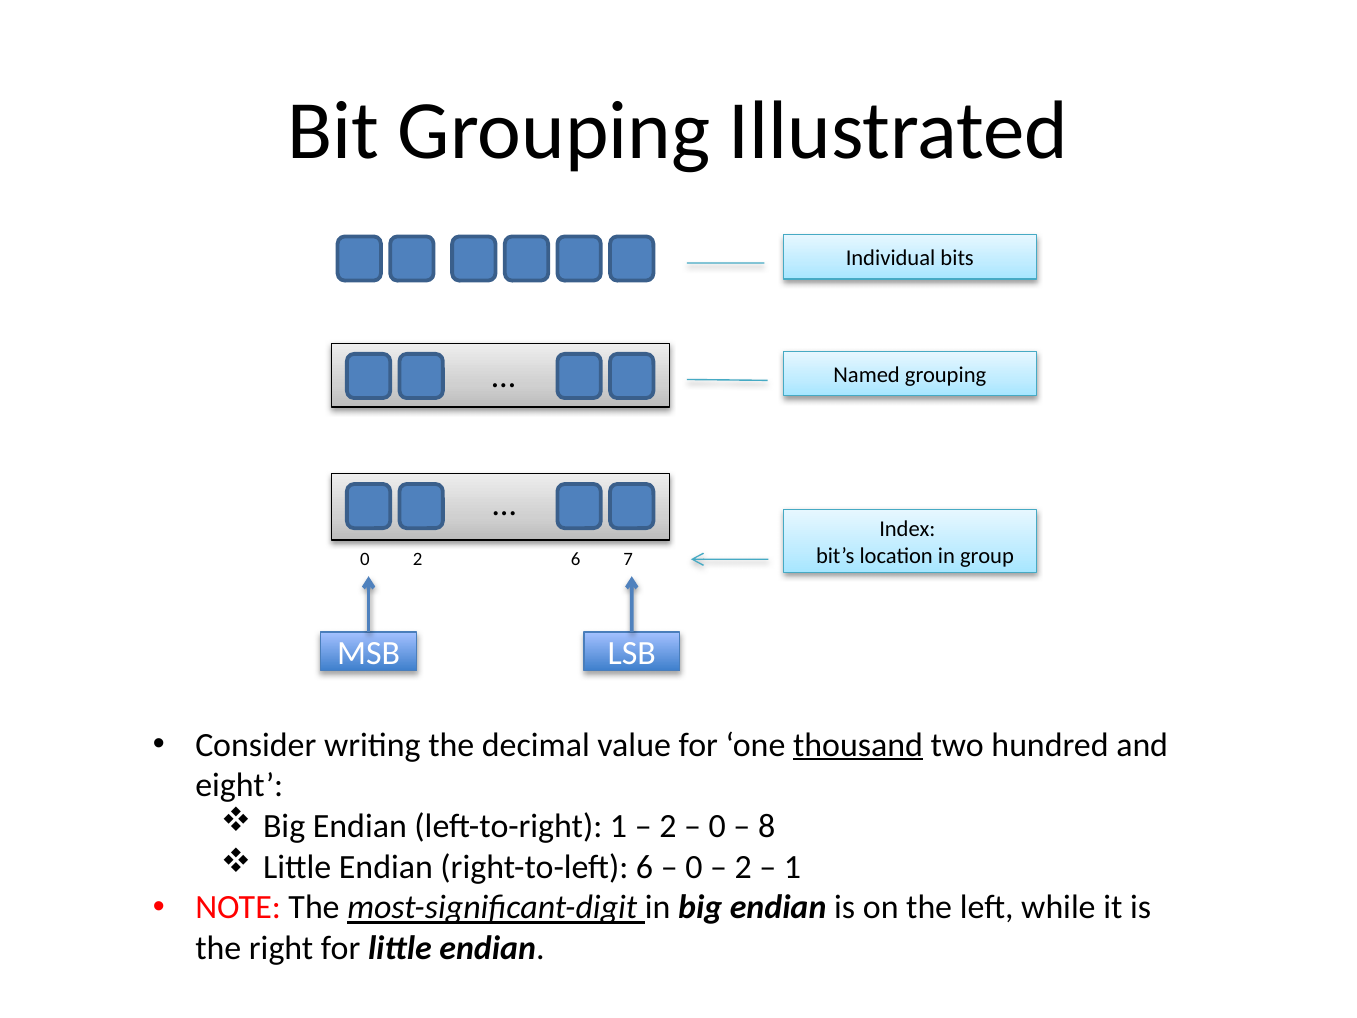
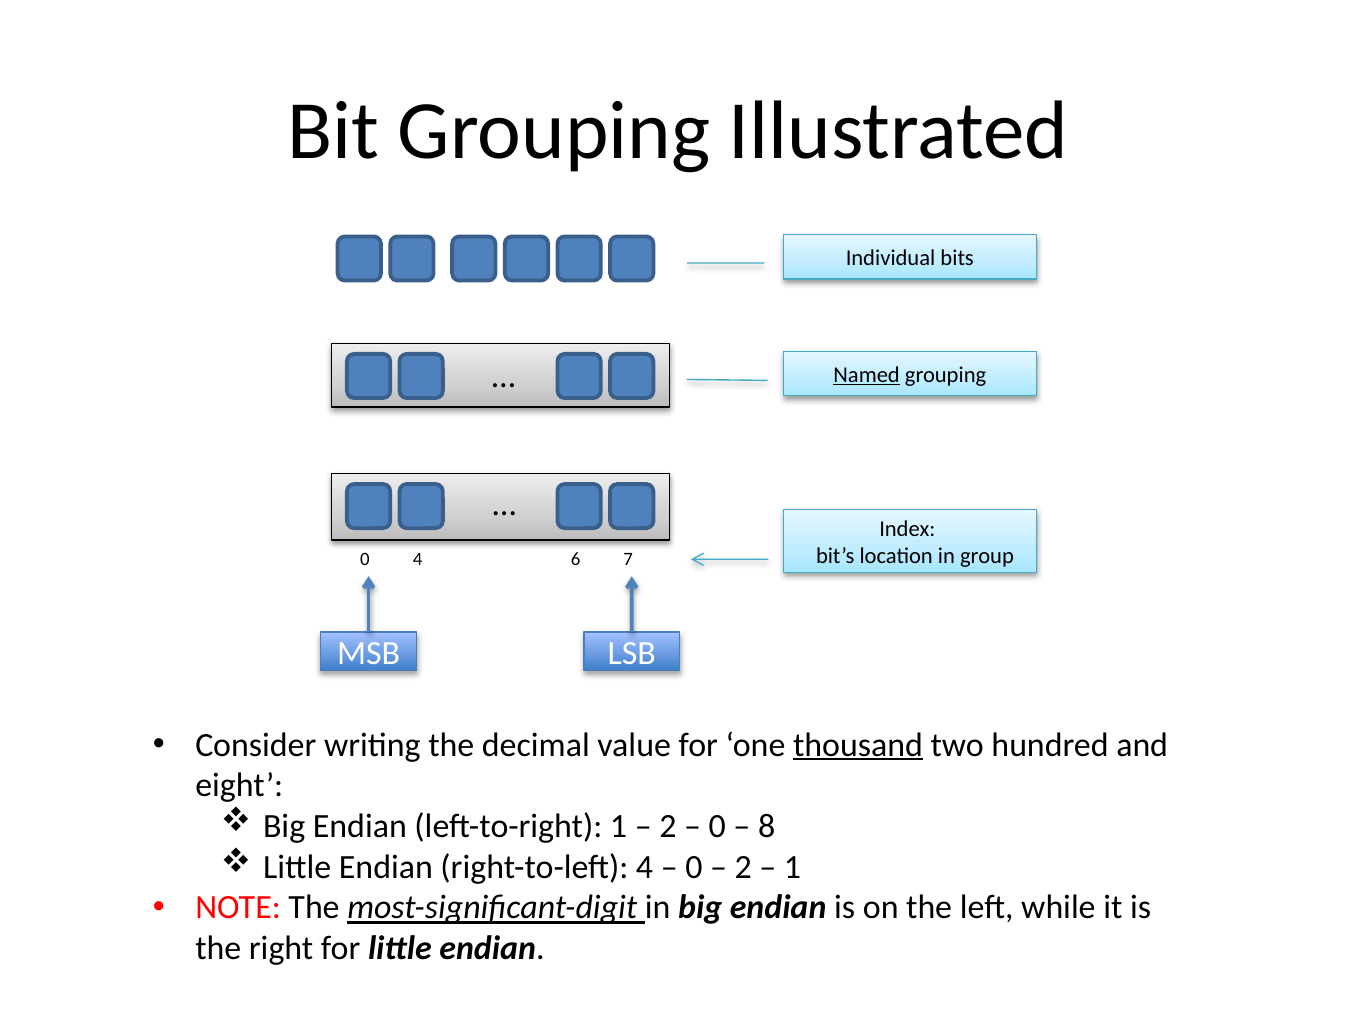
Named underline: none -> present (867, 375)
0 2: 2 -> 4 (418, 559)
right-to-left 6: 6 -> 4 (645, 867)
